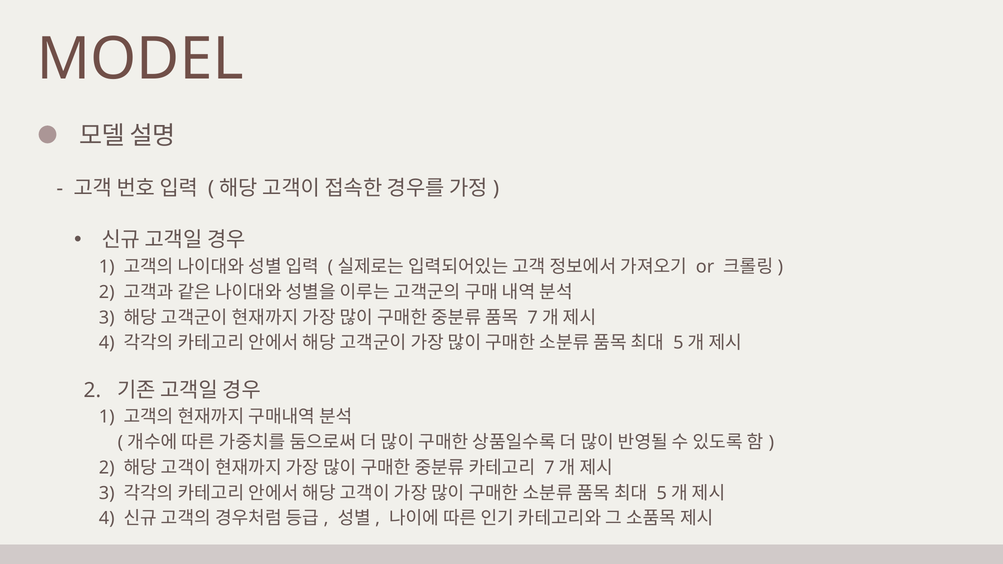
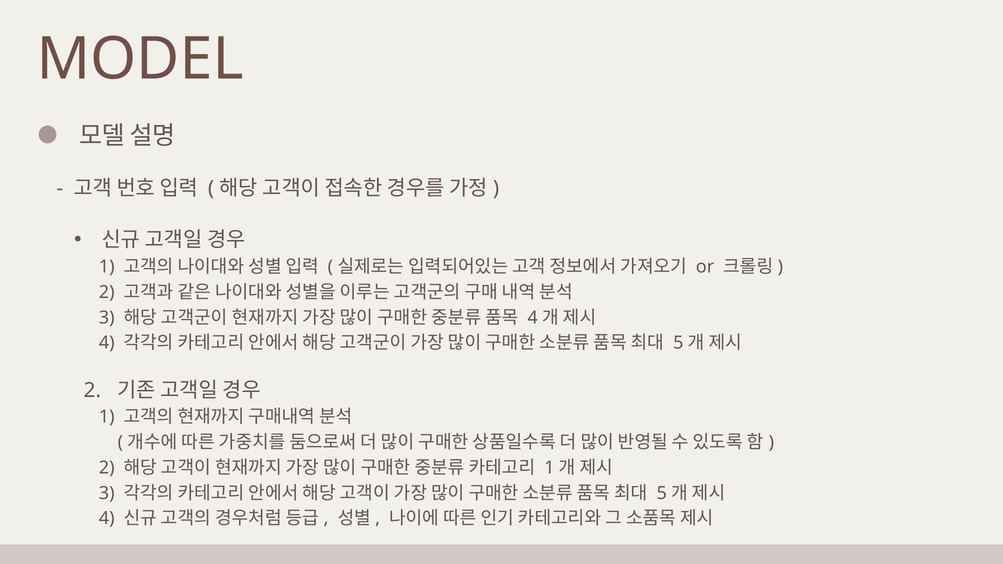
7: 7 -> 4 (533, 318)
7: 7 -> 1 (549, 468)
